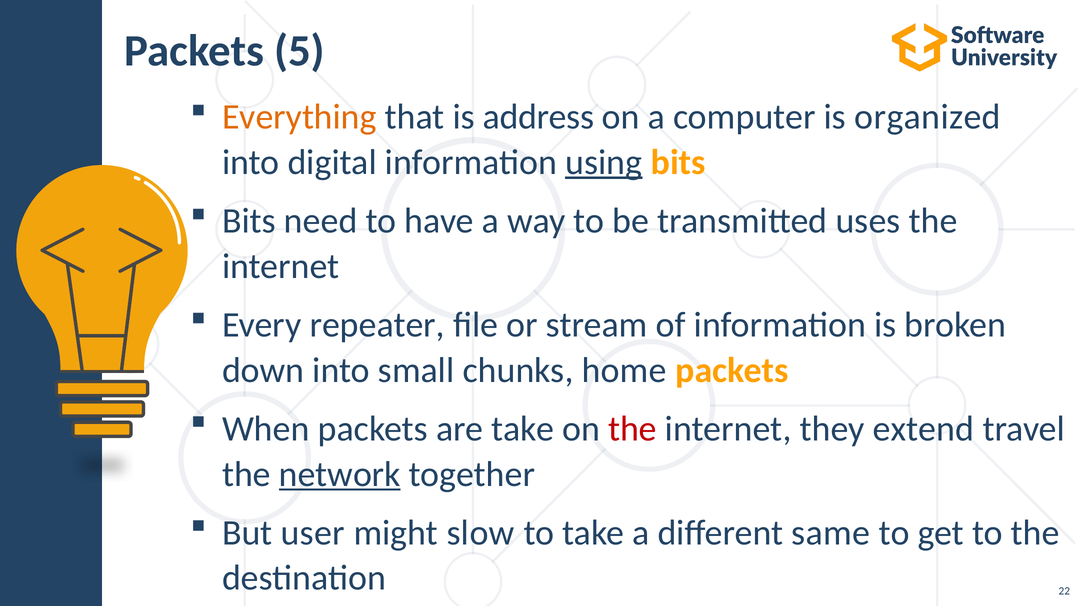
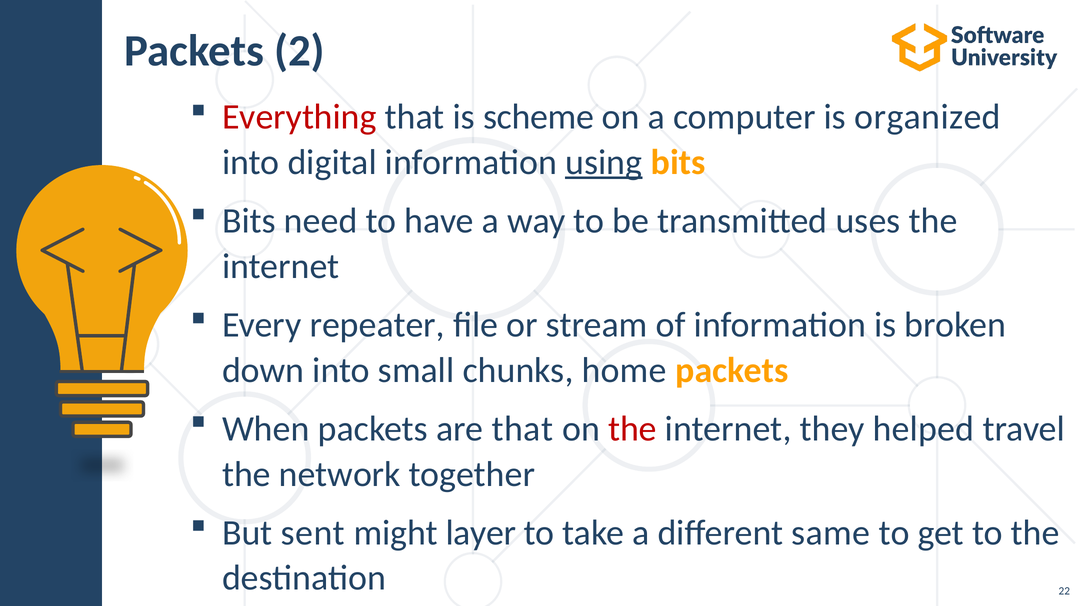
5: 5 -> 2 (299, 51)
Everything colour: orange -> red (299, 117)
address: address -> scheme (538, 117)
are take: take -> that (522, 429)
extend: extend -> helped (923, 429)
network underline: present -> none (340, 474)
user: user -> sent (313, 533)
slow: slow -> layer (481, 533)
